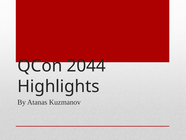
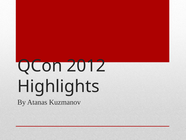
2044: 2044 -> 2012 (86, 66)
